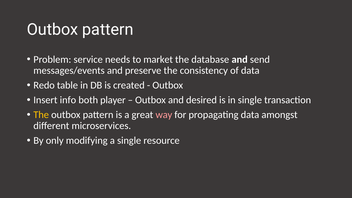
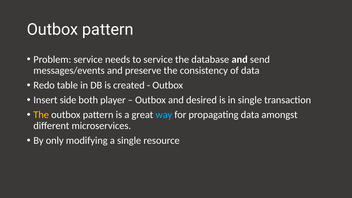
to market: market -> service (158, 59)
info: info -> side (68, 100)
way colour: pink -> light blue (164, 115)
